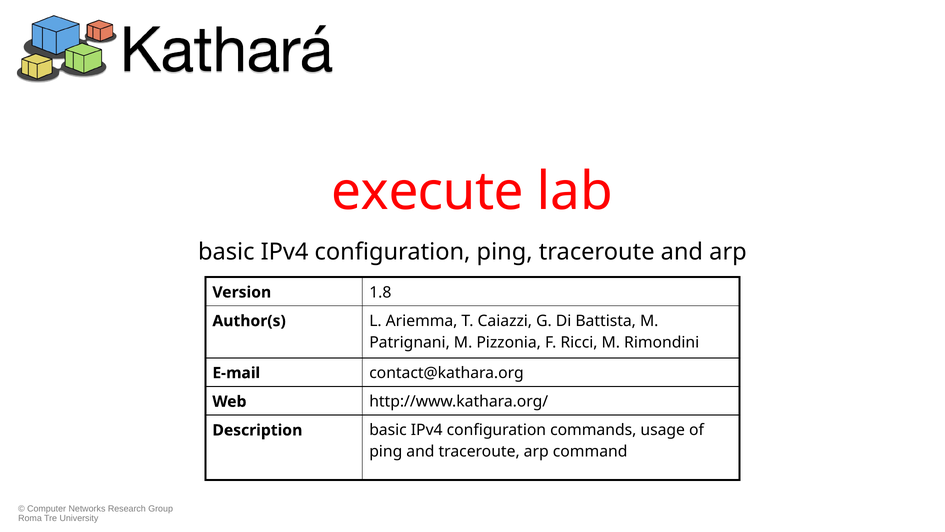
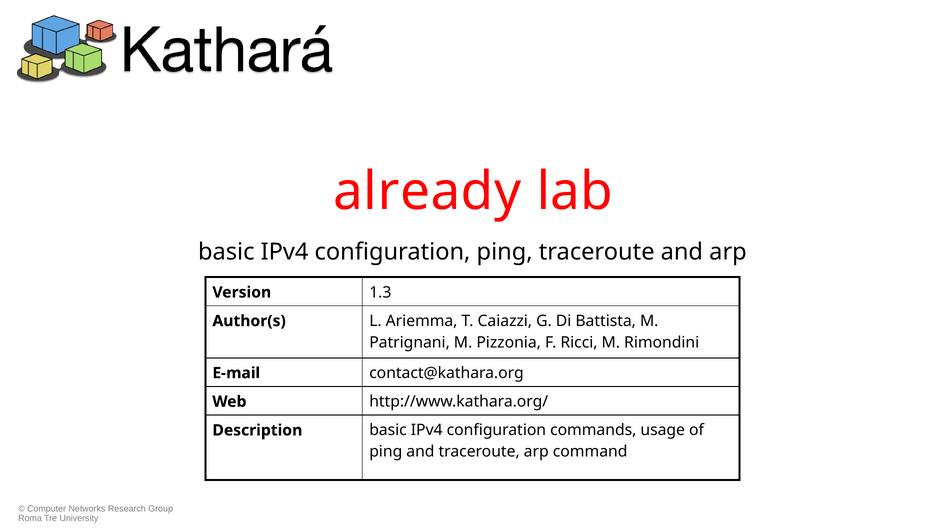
execute: execute -> already (427, 191)
1.8: 1.8 -> 1.3 (380, 292)
